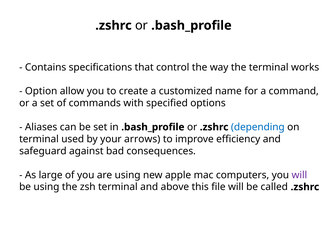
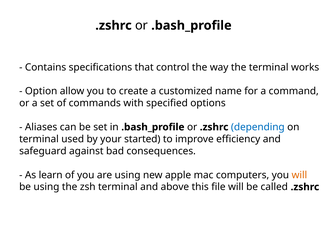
arrows: arrows -> started (142, 139)
large: large -> learn (51, 175)
will colour: purple -> orange (299, 175)
